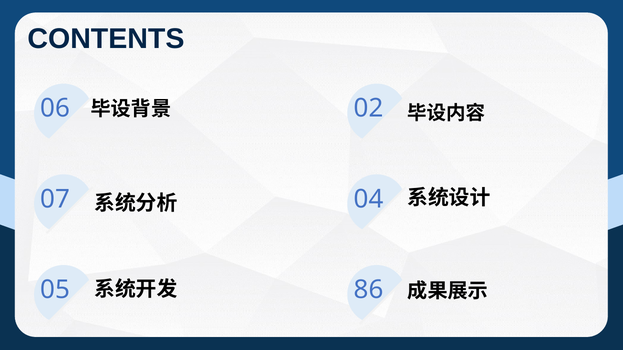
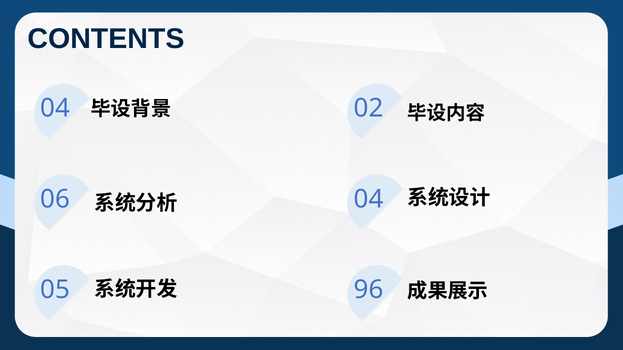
6: 6 -> 4 (63, 109)
0 7: 7 -> 6 (63, 199)
8: 8 -> 9 (361, 290)
